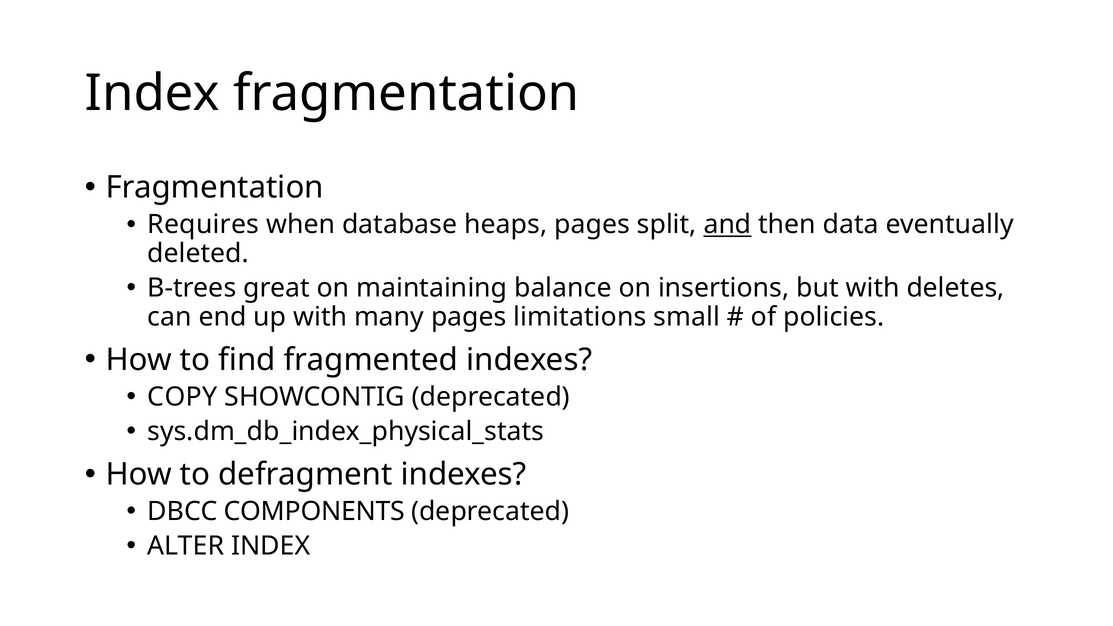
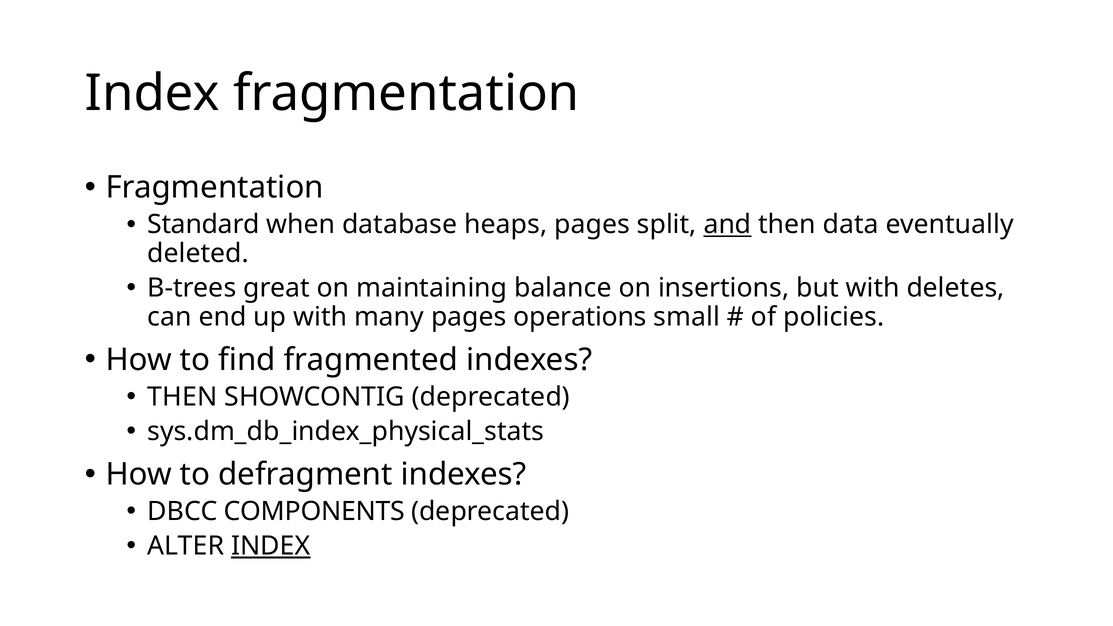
Requires: Requires -> Standard (204, 225)
limitations: limitations -> operations (580, 317)
COPY: COPY -> THEN (182, 397)
INDEX underline: none -> present (271, 546)
